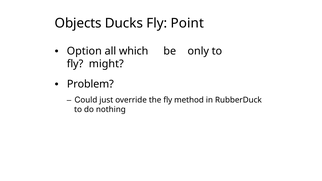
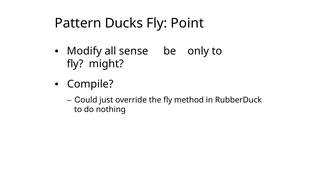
Objects: Objects -> Pattern (78, 23)
Option: Option -> Modify (84, 51)
which: which -> sense (134, 51)
Problem: Problem -> Compile (90, 84)
